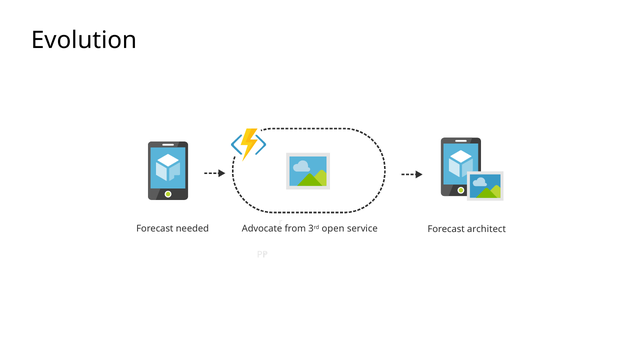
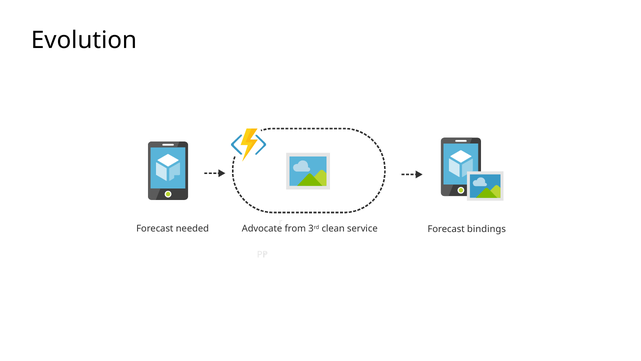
open: open -> clean (333, 228)
architect: architect -> bindings (486, 229)
